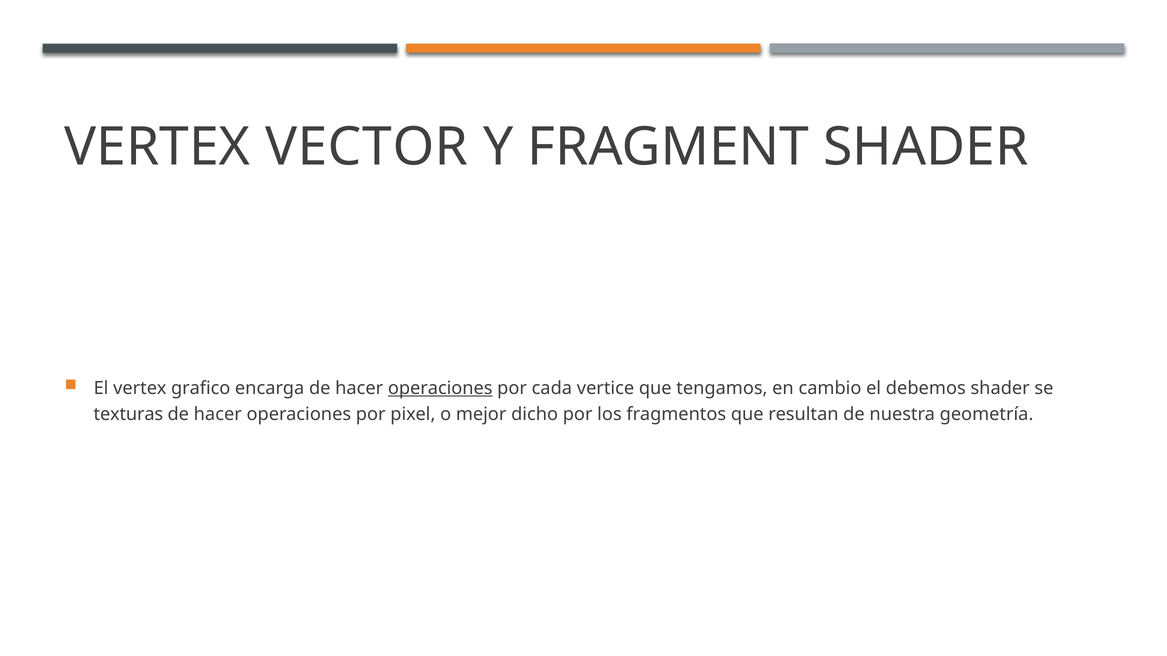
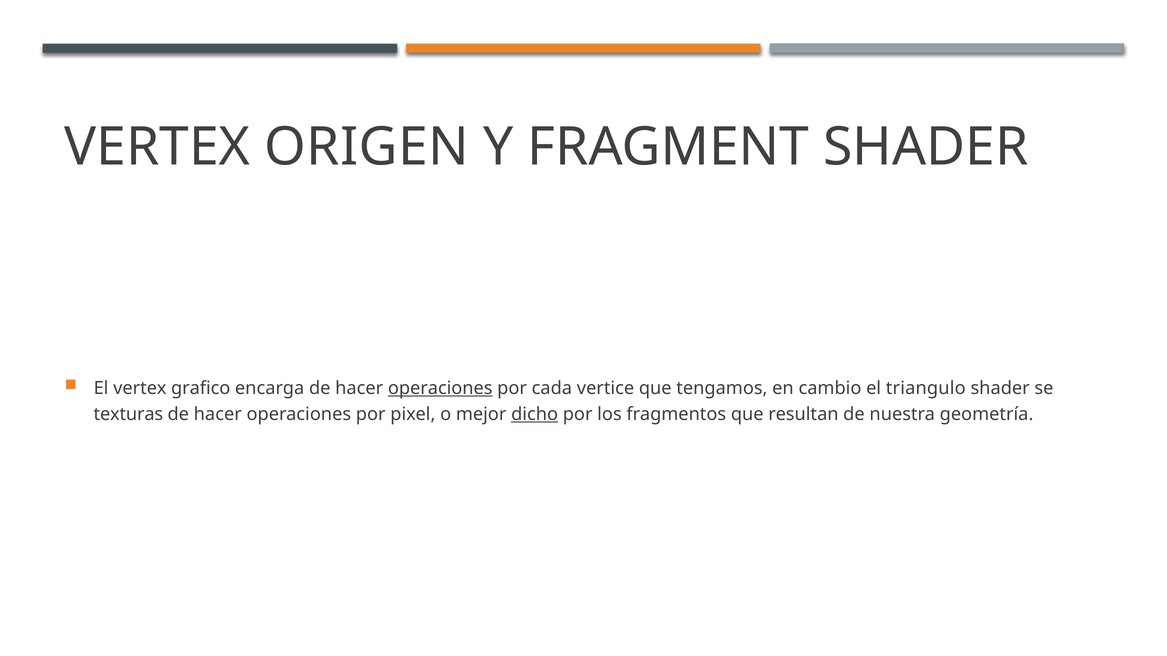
VECTOR: VECTOR -> ORIGEN (367, 147)
debemos: debemos -> triangulo (926, 388)
dicho underline: none -> present (535, 415)
